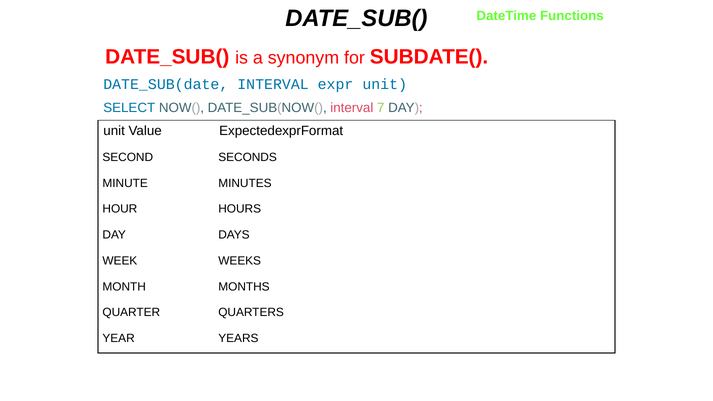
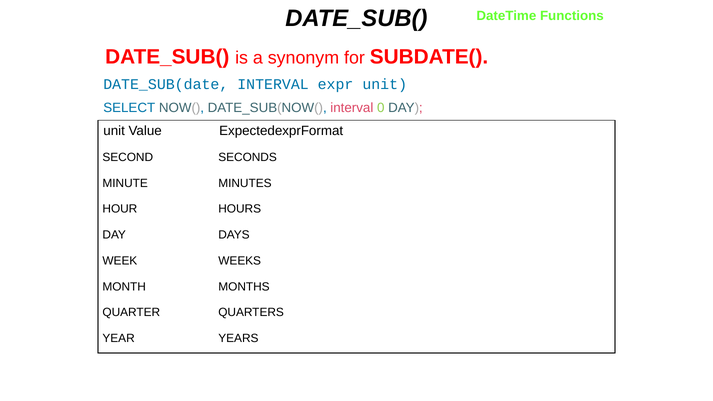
7: 7 -> 0 (381, 108)
